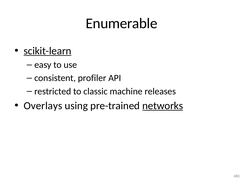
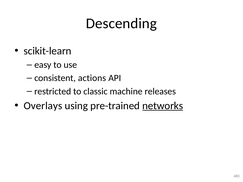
Enumerable: Enumerable -> Descending (121, 24)
scikit-learn underline: present -> none (48, 51)
profiler: profiler -> actions (92, 78)
